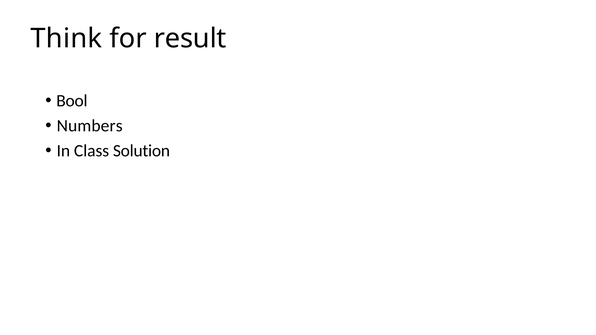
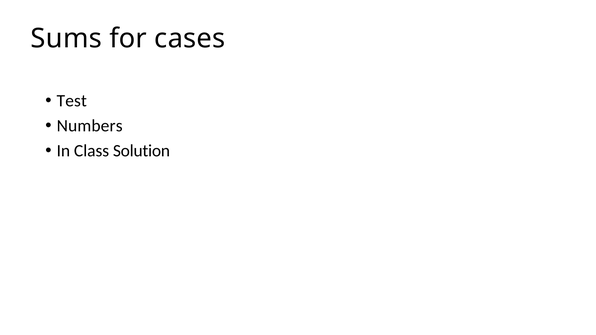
Think: Think -> Sums (66, 39)
result: result -> cases (190, 39)
Bool: Bool -> Test (72, 101)
